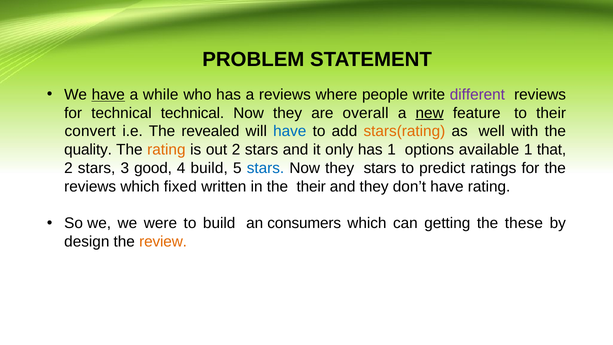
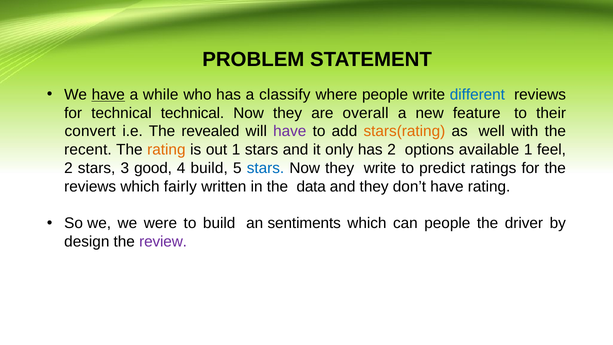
a reviews: reviews -> classify (285, 95)
different colour: purple -> blue (477, 95)
new underline: present -> none (430, 113)
have colour: blue -> purple (290, 131)
quality: quality -> recent (88, 150)
out 2: 2 -> 1 (236, 150)
has 1: 1 -> 2 (392, 150)
that: that -> feel (551, 150)
they stars: stars -> write (380, 168)
fixed: fixed -> fairly (180, 187)
the their: their -> data (311, 187)
consumers: consumers -> sentiments (304, 223)
can getting: getting -> people (447, 223)
these: these -> driver (524, 223)
review colour: orange -> purple (163, 242)
